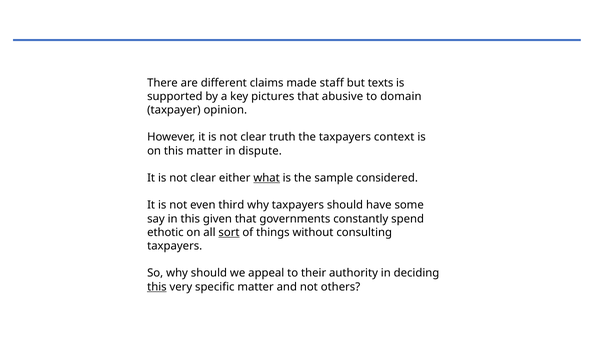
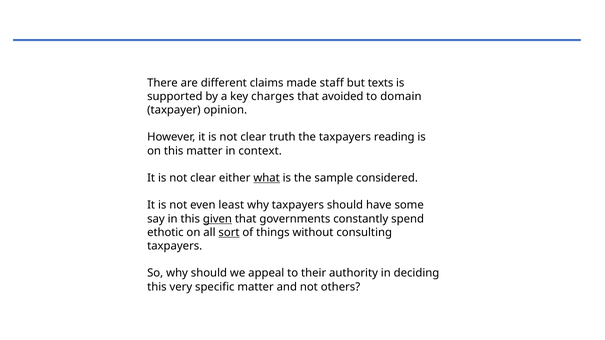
pictures: pictures -> charges (273, 96)
abusive: abusive -> avoided (343, 96)
context: context -> reading (394, 137)
dispute: dispute -> context (260, 151)
third: third -> least (231, 205)
given underline: none -> present (217, 219)
this underline: present -> none (157, 287)
